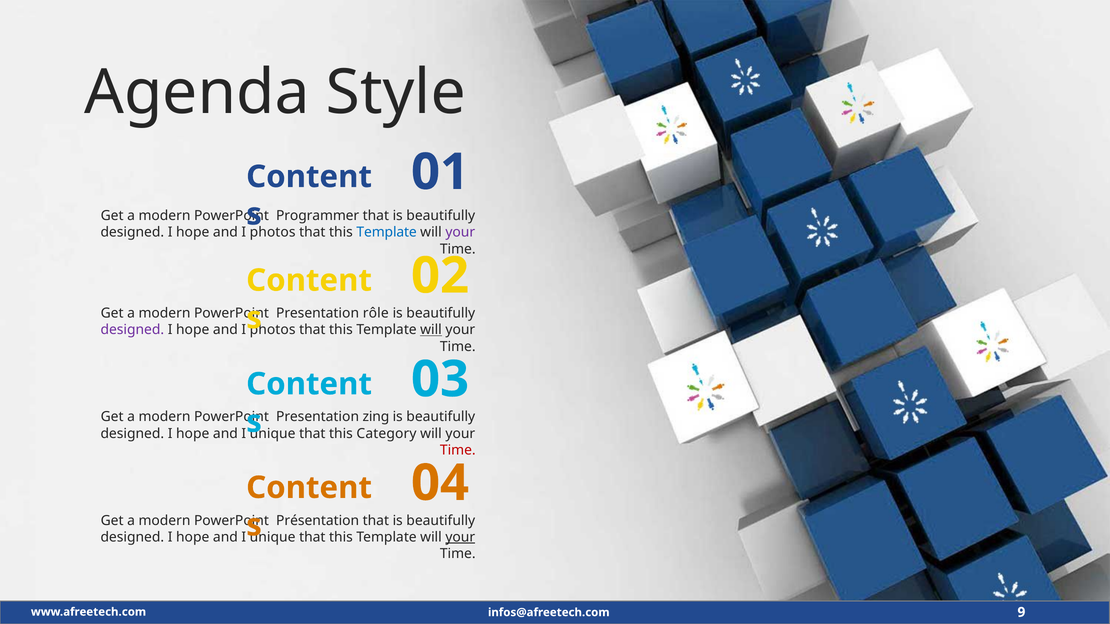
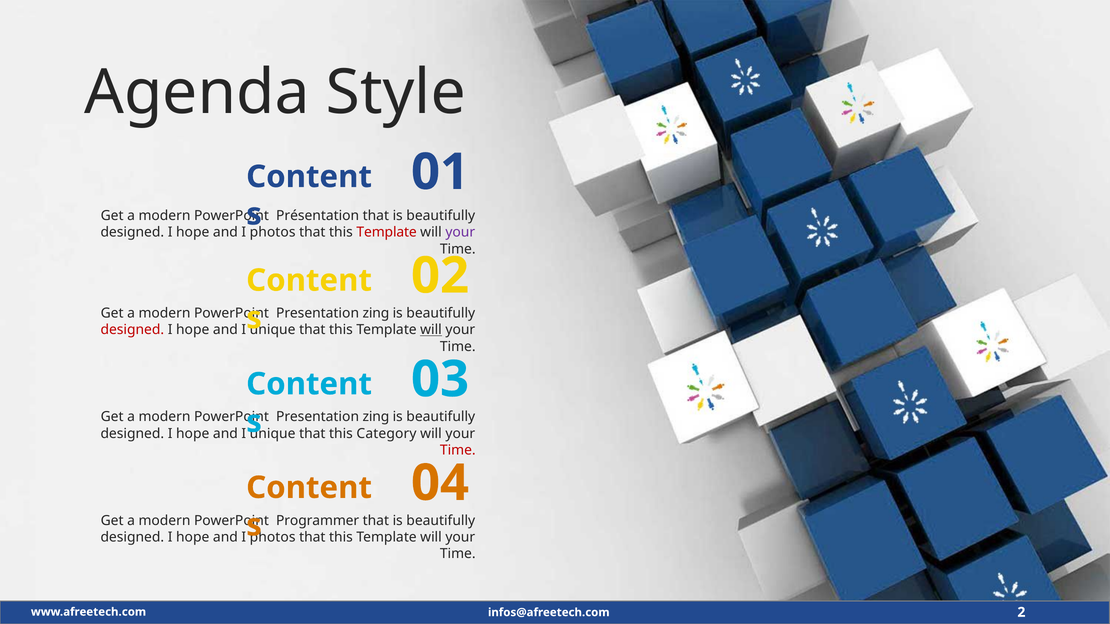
Programmer: Programmer -> Présentation (318, 216)
Template colour: blue -> red (387, 233)
rôle: rôle -> zing (376, 313)
designed colour: purple -> red (132, 330)
photos: photos -> unique (273, 330)
Présentation: Présentation -> Programmer (318, 521)
unique: unique -> photos (273, 537)
your underline: present -> none (460, 537)
9: 9 -> 2 (1021, 613)
